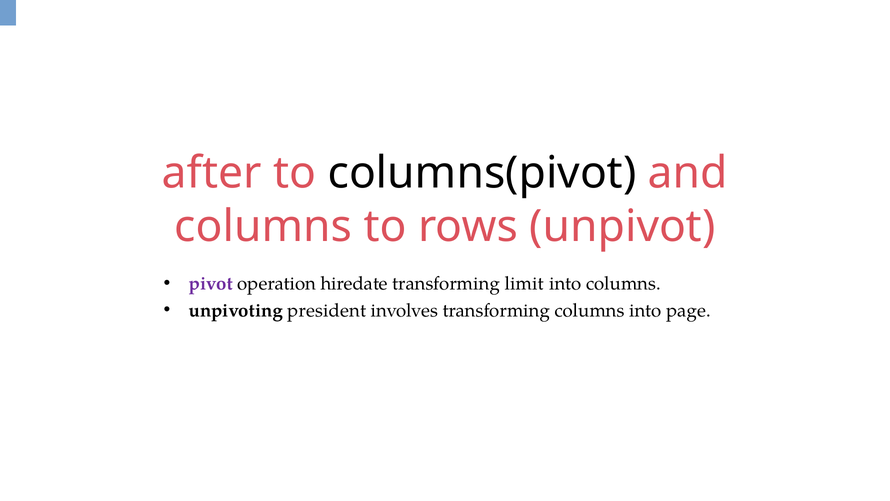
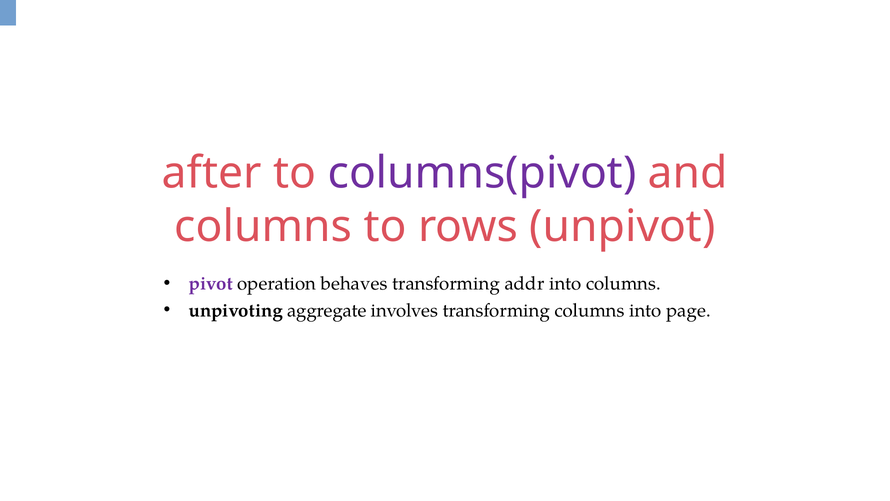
columns(pivot colour: black -> purple (482, 173)
hiredate: hiredate -> behaves (354, 283)
limit: limit -> addr (524, 283)
president: president -> aggregate (327, 310)
